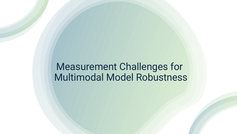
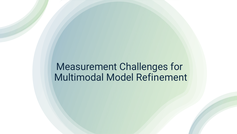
Robustness: Robustness -> Refinement (162, 77)
